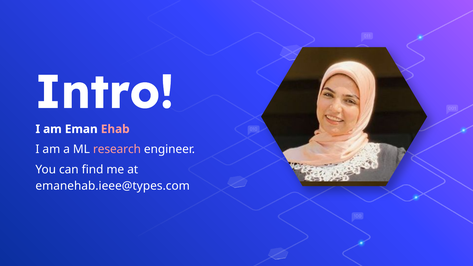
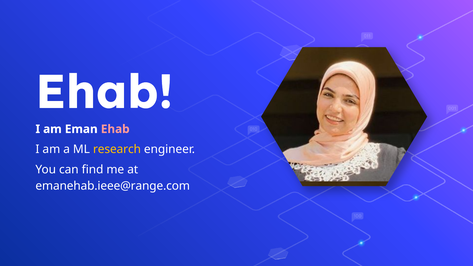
Intro: Intro -> Ehab (104, 92)
research colour: pink -> yellow (117, 149)
emanehab.ieee@types.com: emanehab.ieee@types.com -> emanehab.ieee@range.com (113, 186)
